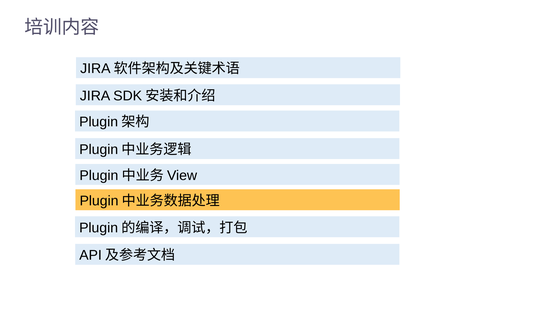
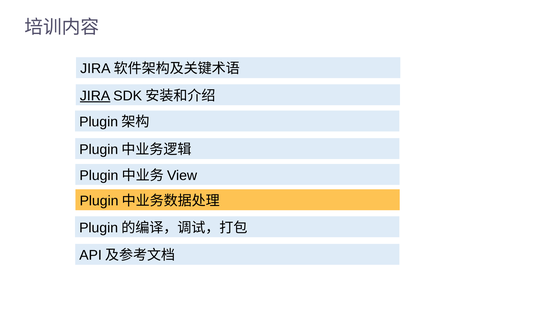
JIRA underline: none -> present (95, 96)
